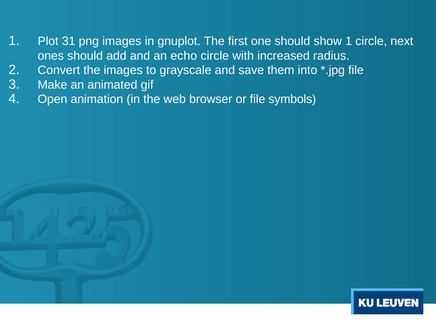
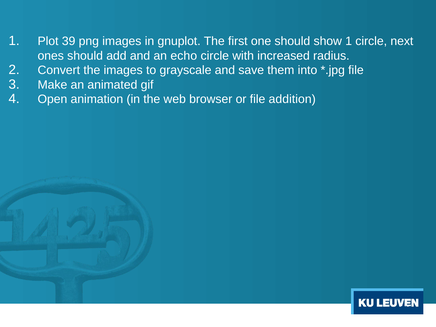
31: 31 -> 39 (69, 41)
symbols: symbols -> addition (292, 99)
